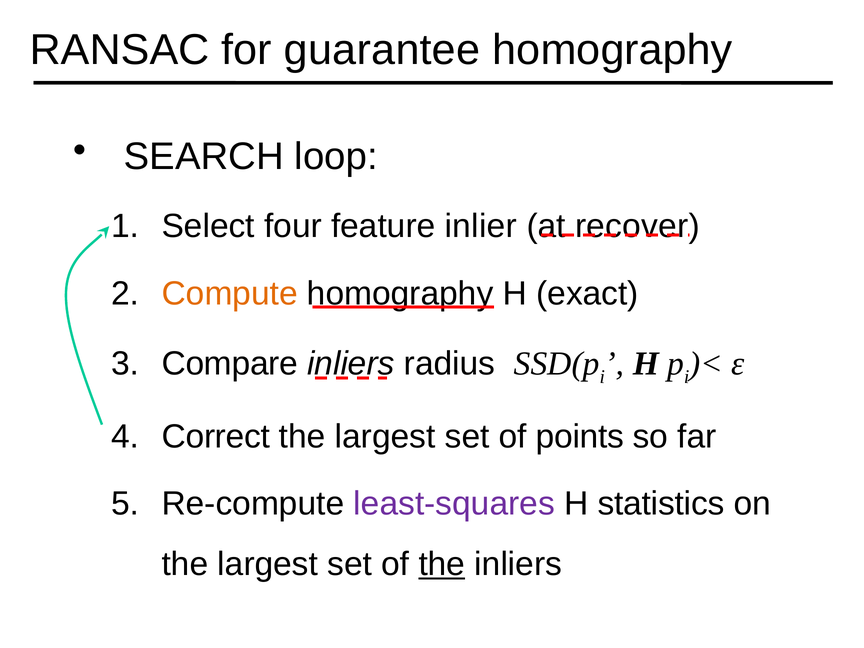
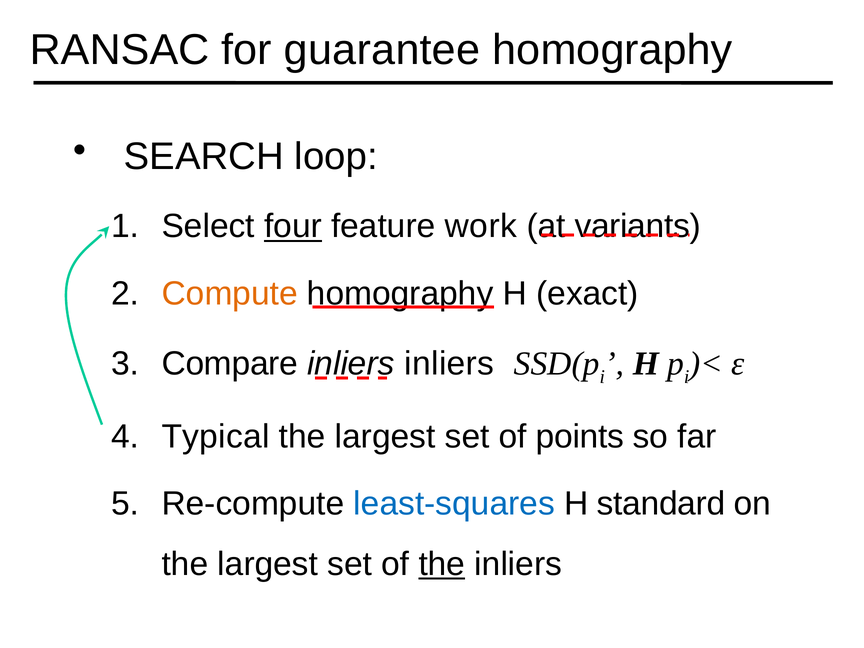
four underline: none -> present (293, 226)
inlier: inlier -> work (481, 226)
recover: recover -> variants (638, 226)
inliers radius: radius -> inliers (449, 364)
Correct: Correct -> Typical (216, 436)
least-squares colour: purple -> blue (454, 504)
statistics: statistics -> standard (661, 504)
